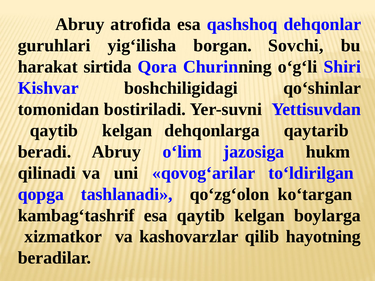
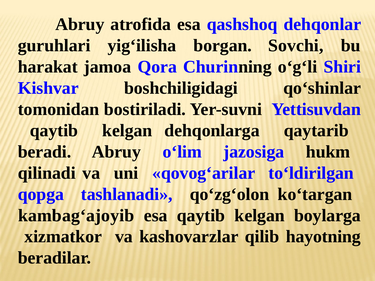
sirtida: sirtida -> jamoa (108, 67)
kambag‘tashrif: kambag‘tashrif -> kambag‘ajoyib (76, 216)
